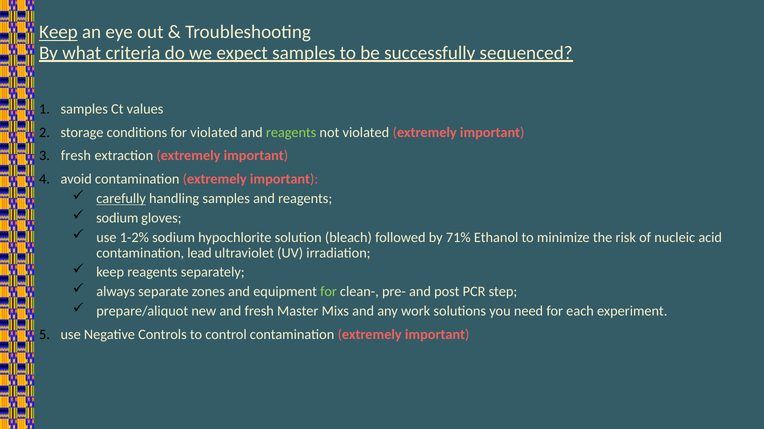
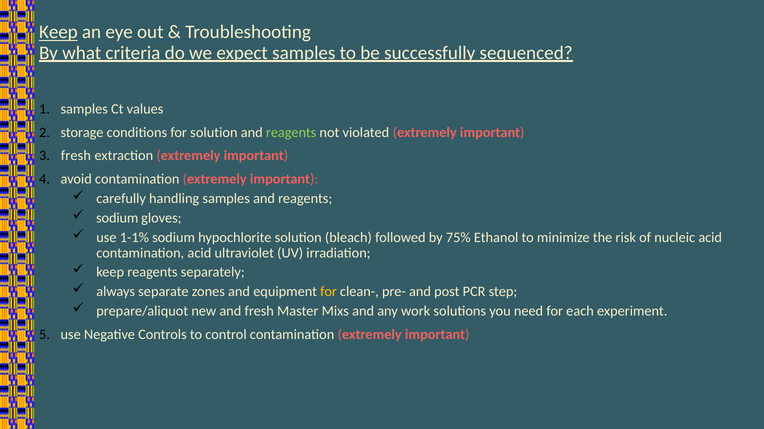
for violated: violated -> solution (214, 133)
carefully underline: present -> none (121, 199)
1-2%: 1-2% -> 1-1% (134, 238)
71%: 71% -> 75% (458, 238)
contamination lead: lead -> acid (199, 253)
for colour: light green -> yellow (328, 292)
